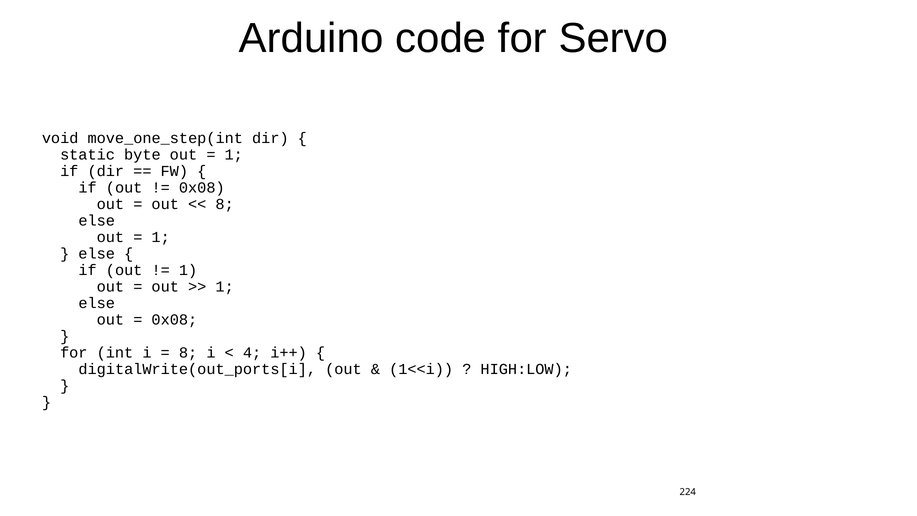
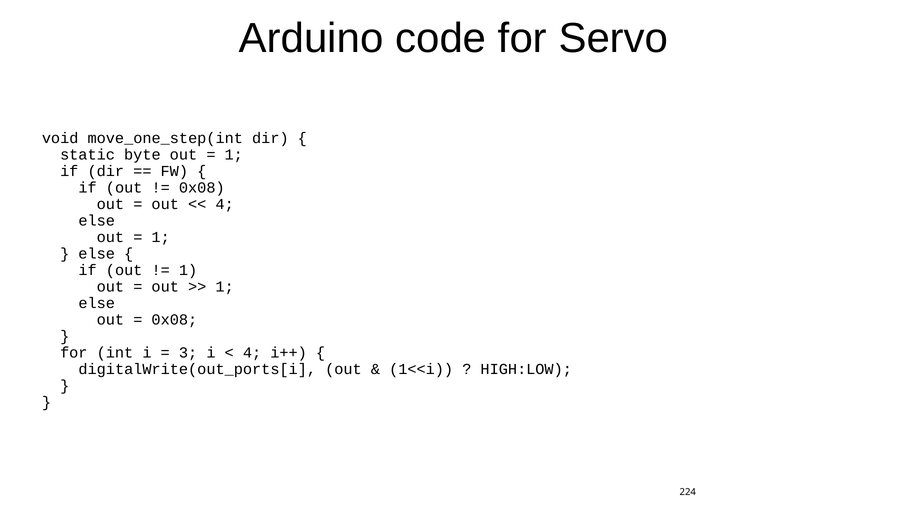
8: 8 -> 4 (225, 204)
8: 8 -> 3 (188, 353)
